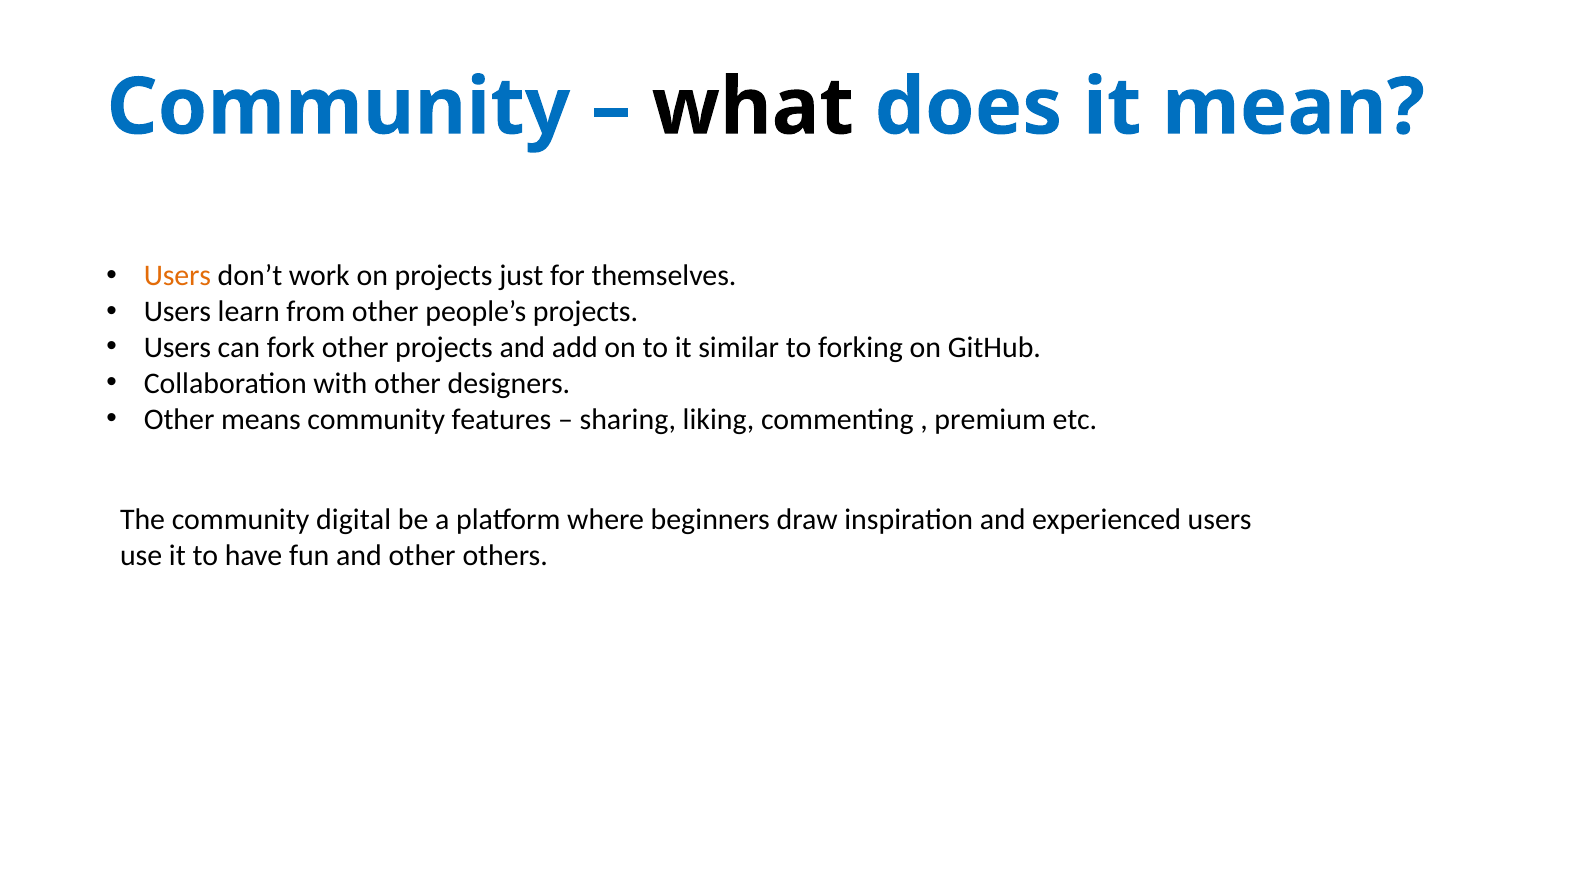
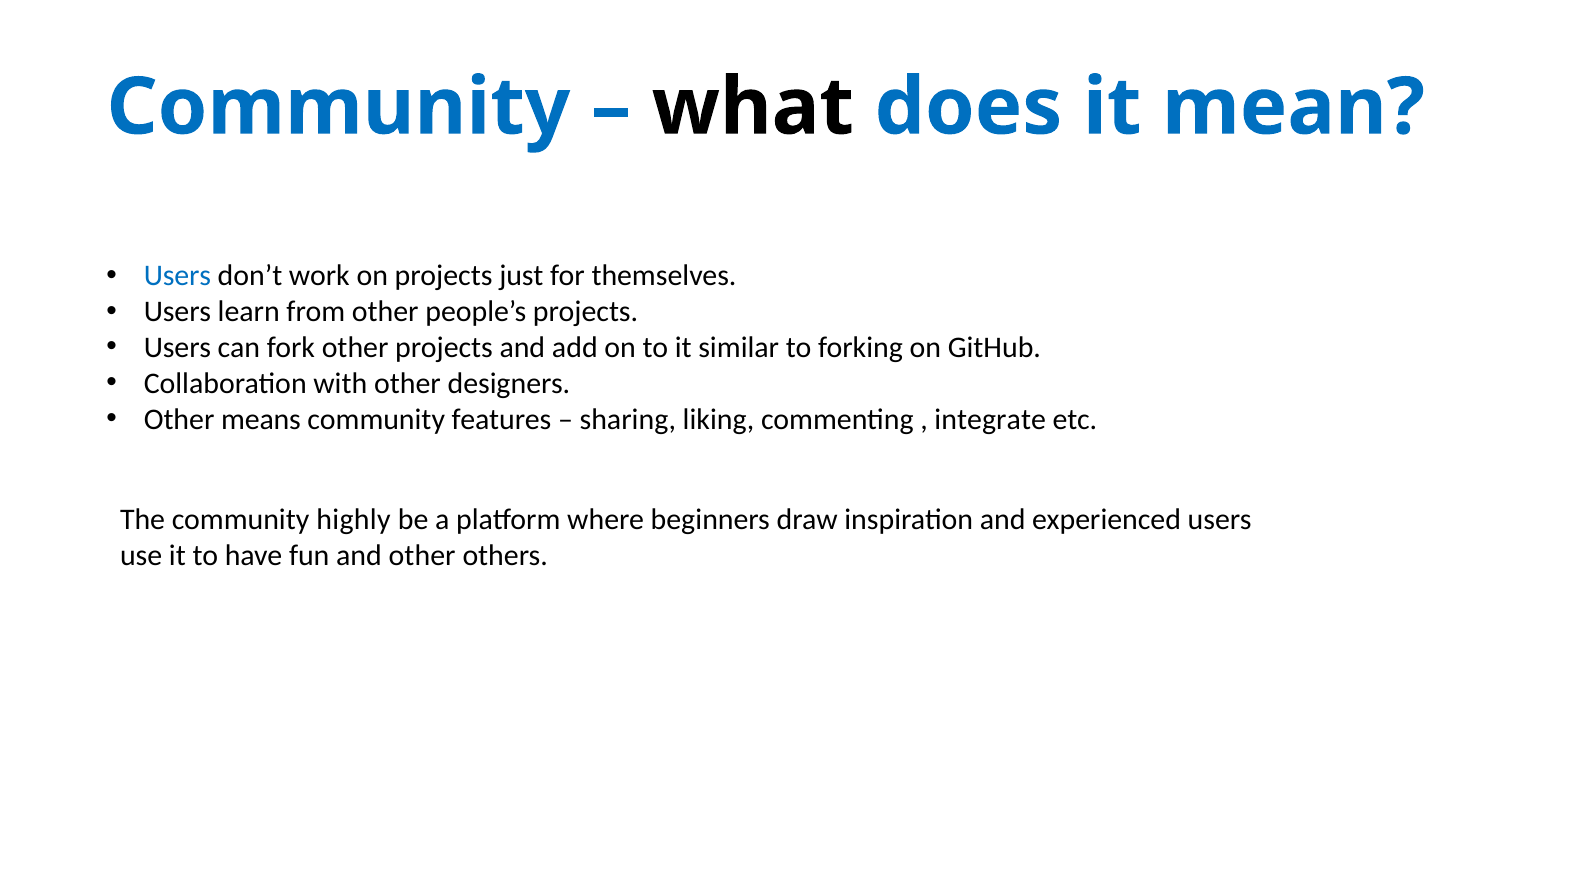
Users colour: orange -> blue (177, 276)
premium: premium -> integrate (990, 420)
digital: digital -> highly (354, 520)
